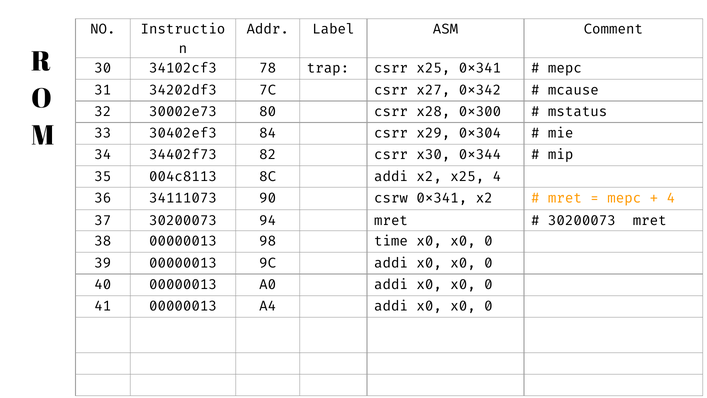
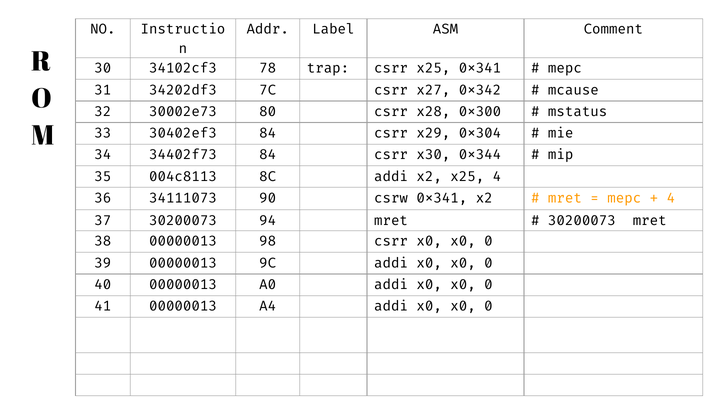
34402f73 82: 82 -> 84 (268, 155)
98 time: time -> csrr (391, 241)
